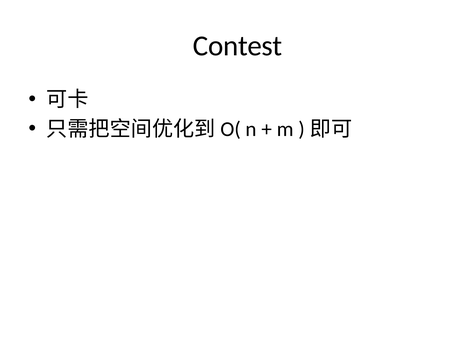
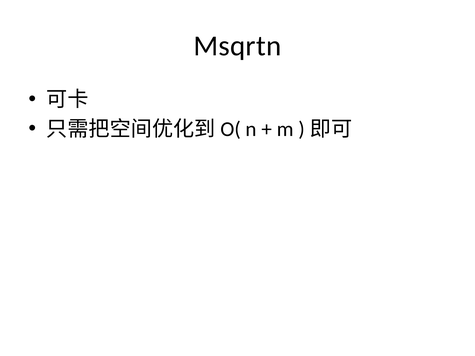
Contest: Contest -> Msqrtn (237, 46)
